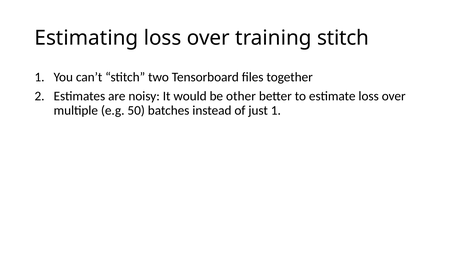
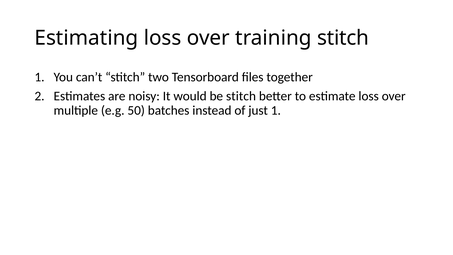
be other: other -> stitch (241, 96)
